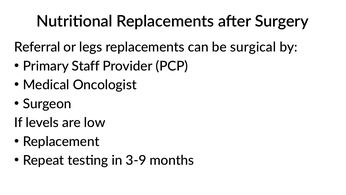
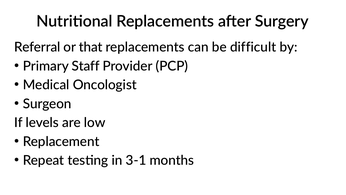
legs: legs -> that (91, 47)
surgical: surgical -> difficult (253, 47)
3-9: 3-9 -> 3-1 (136, 160)
